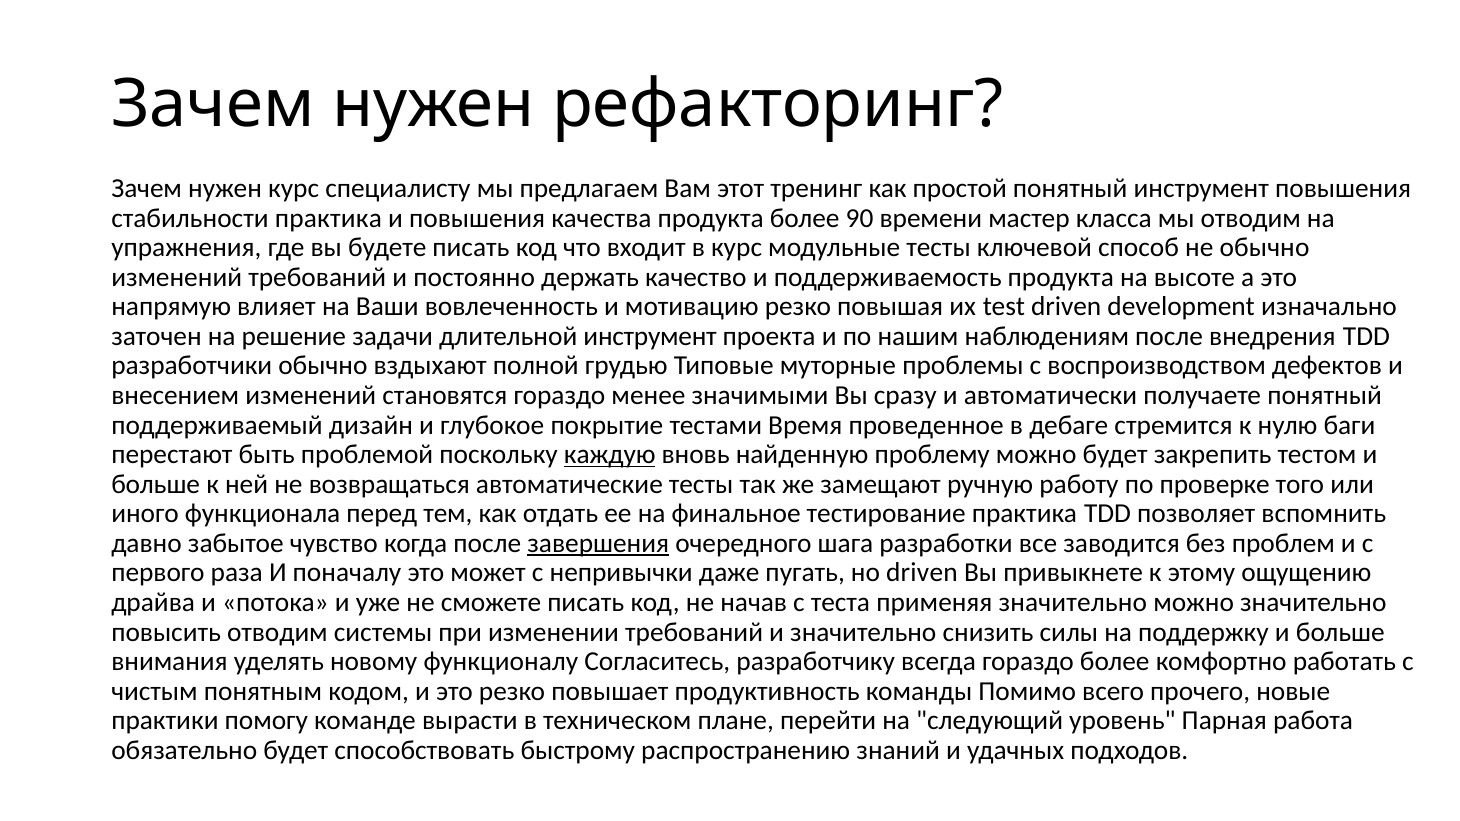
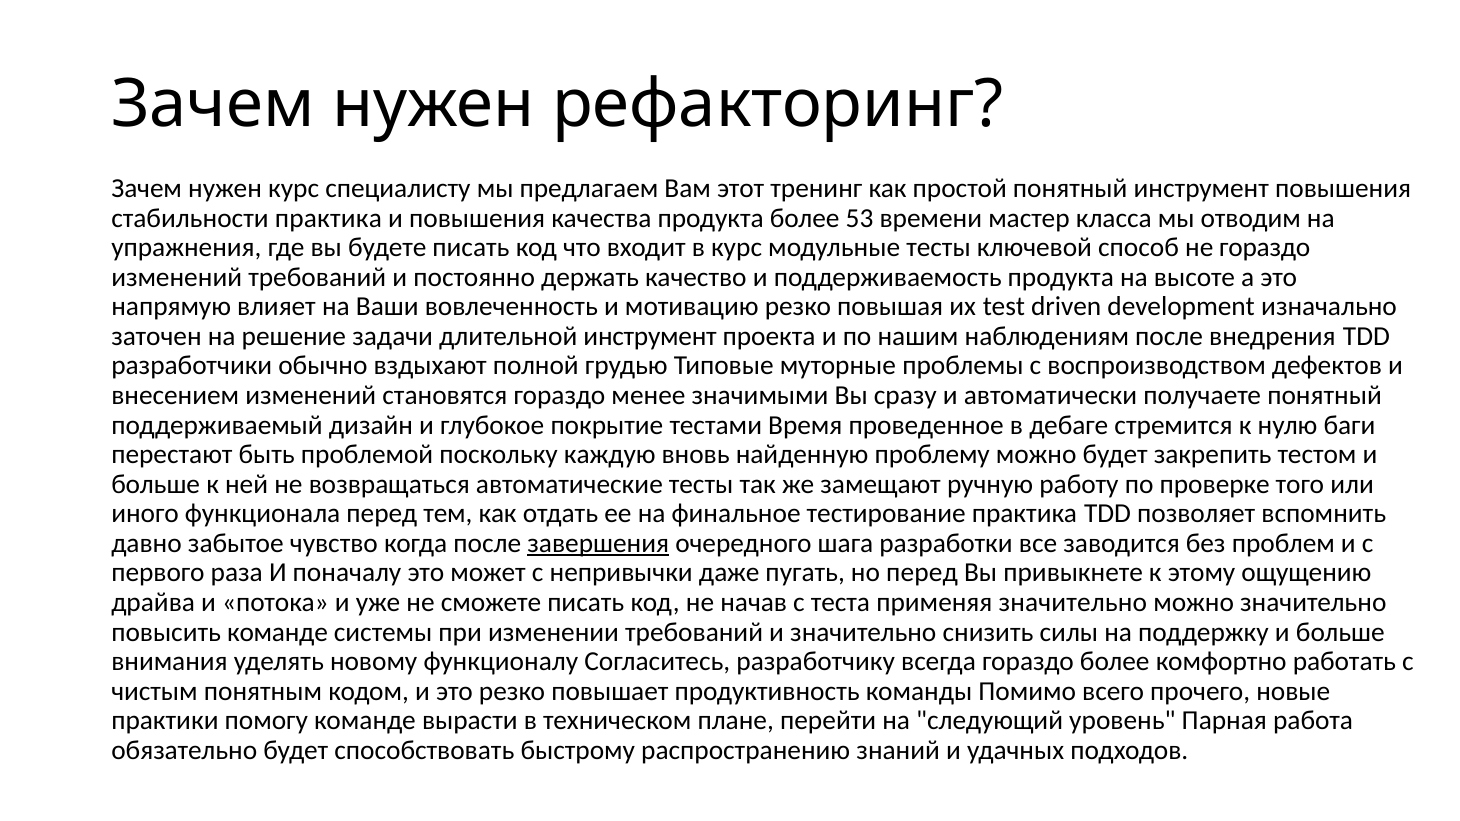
90: 90 -> 53 (860, 218)
не обычно: обычно -> гораздо (1265, 248)
каждую underline: present -> none (610, 455)
но driven: driven -> перед (922, 573)
повысить отводим: отводим -> команде (277, 632)
